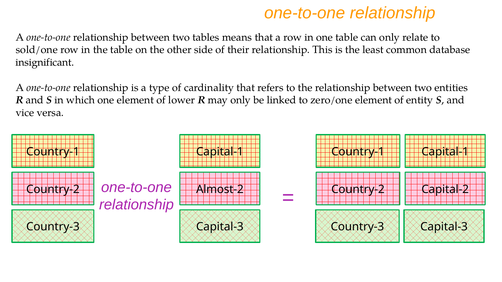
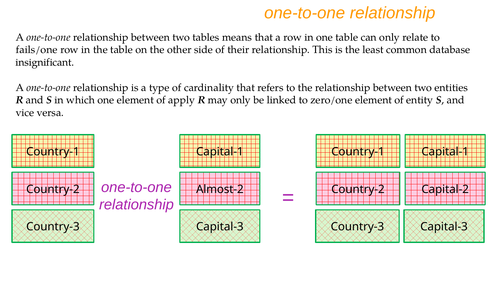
sold/one: sold/one -> fails/one (37, 50)
lower: lower -> apply (182, 100)
